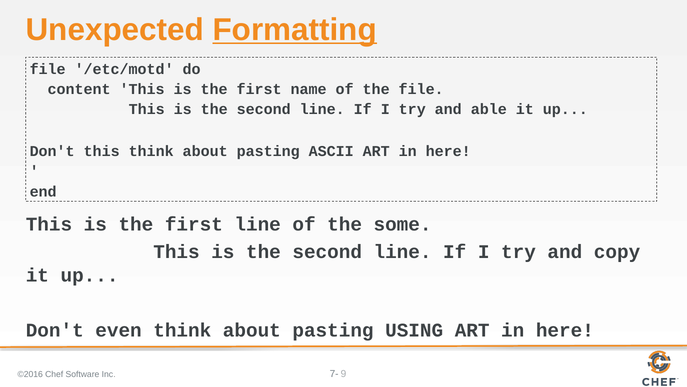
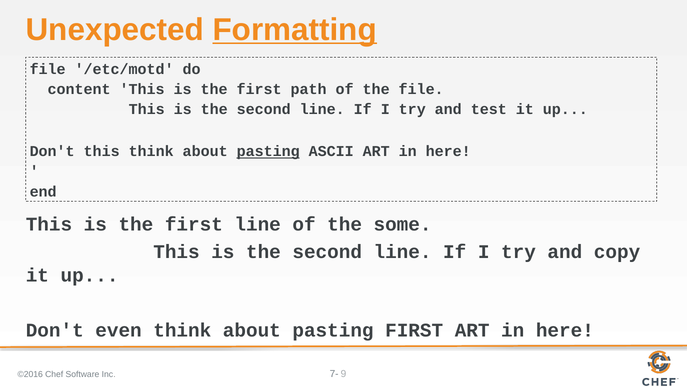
name: name -> path (309, 89)
able: able -> test (489, 109)
pasting underline: none -> present (268, 151)
pasting USING: USING -> FIRST (414, 330)
